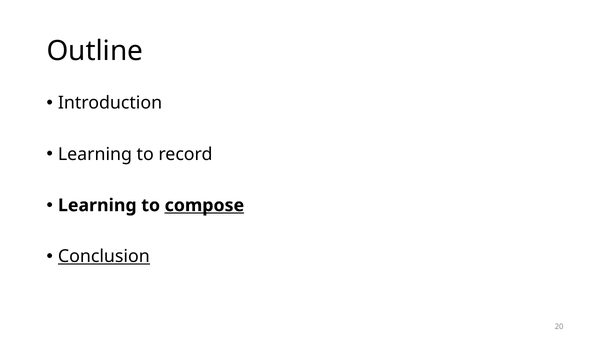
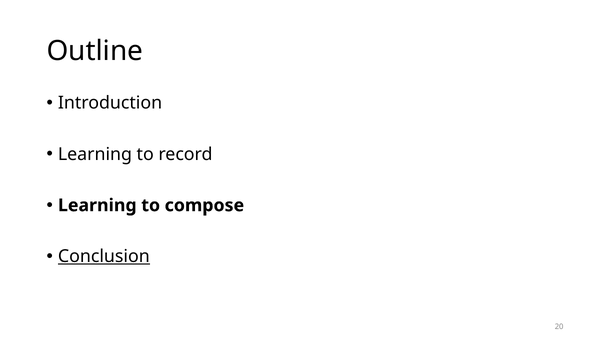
compose underline: present -> none (204, 205)
